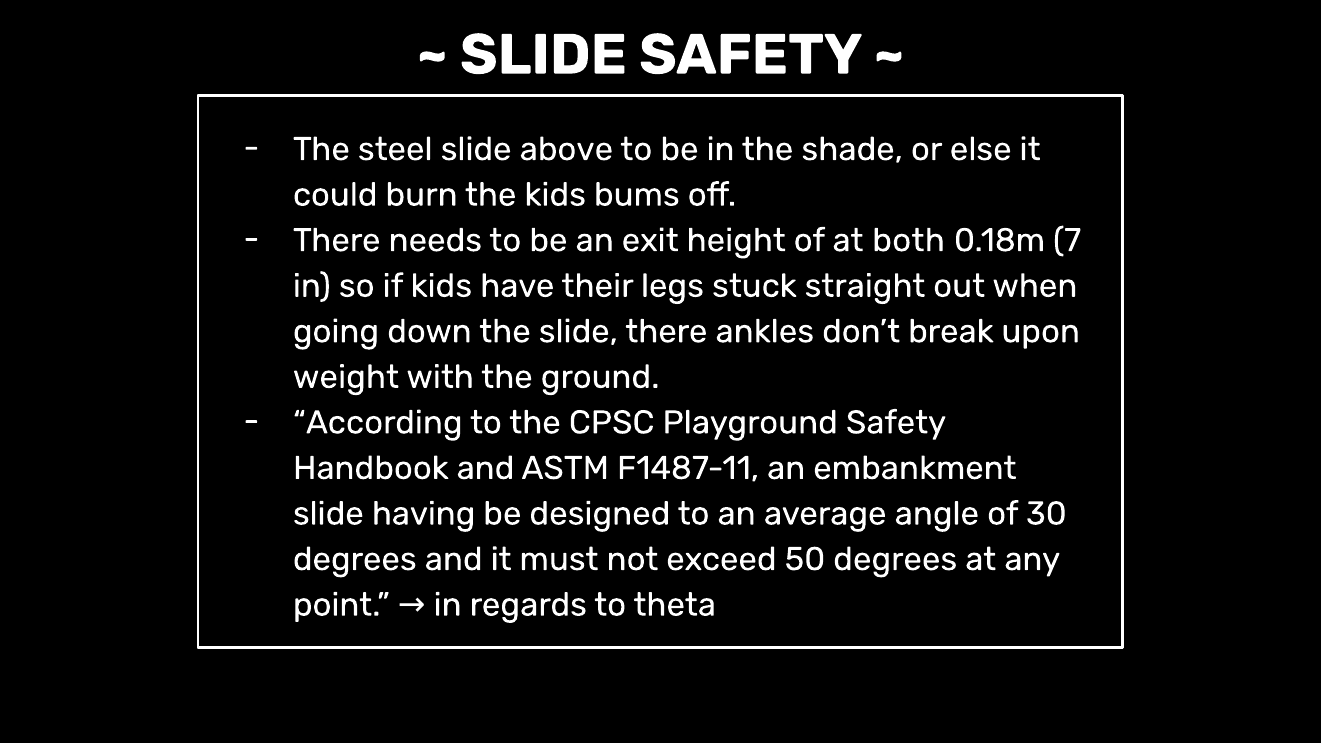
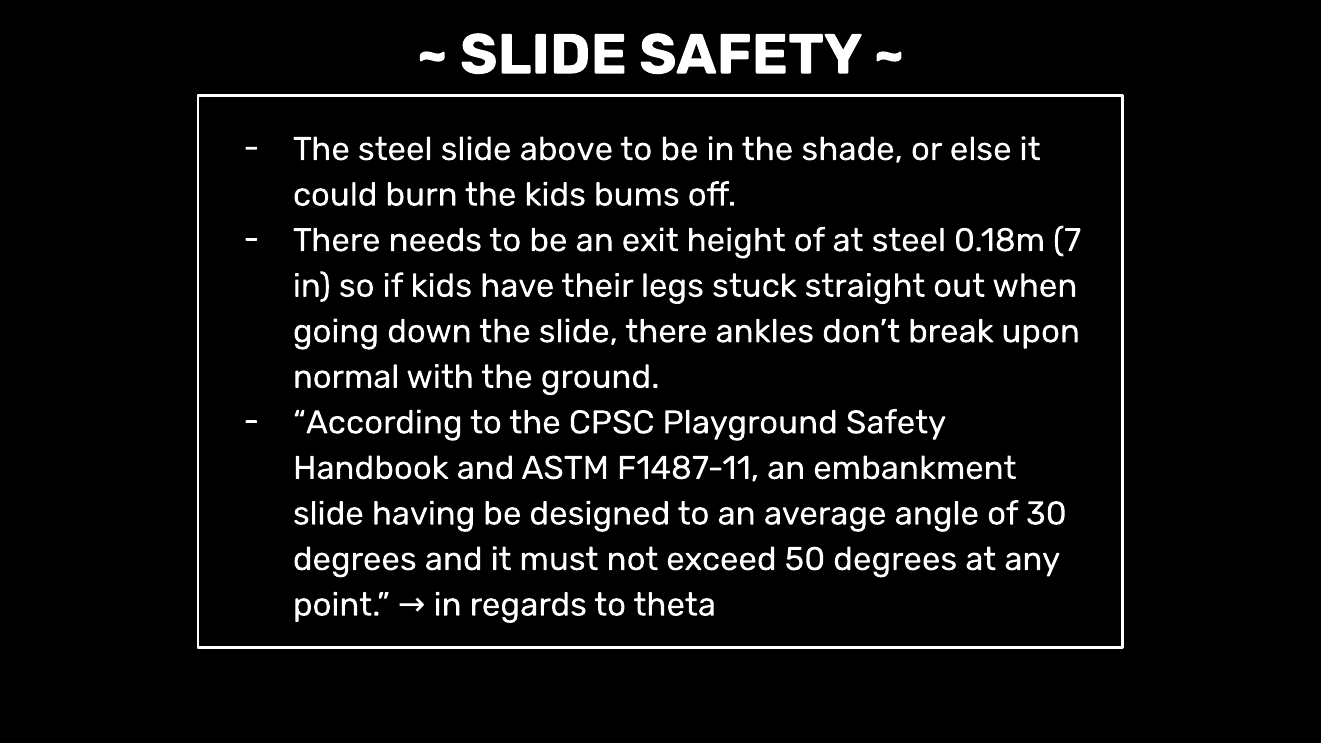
at both: both -> steel (909, 240)
weight: weight -> normal (346, 377)
